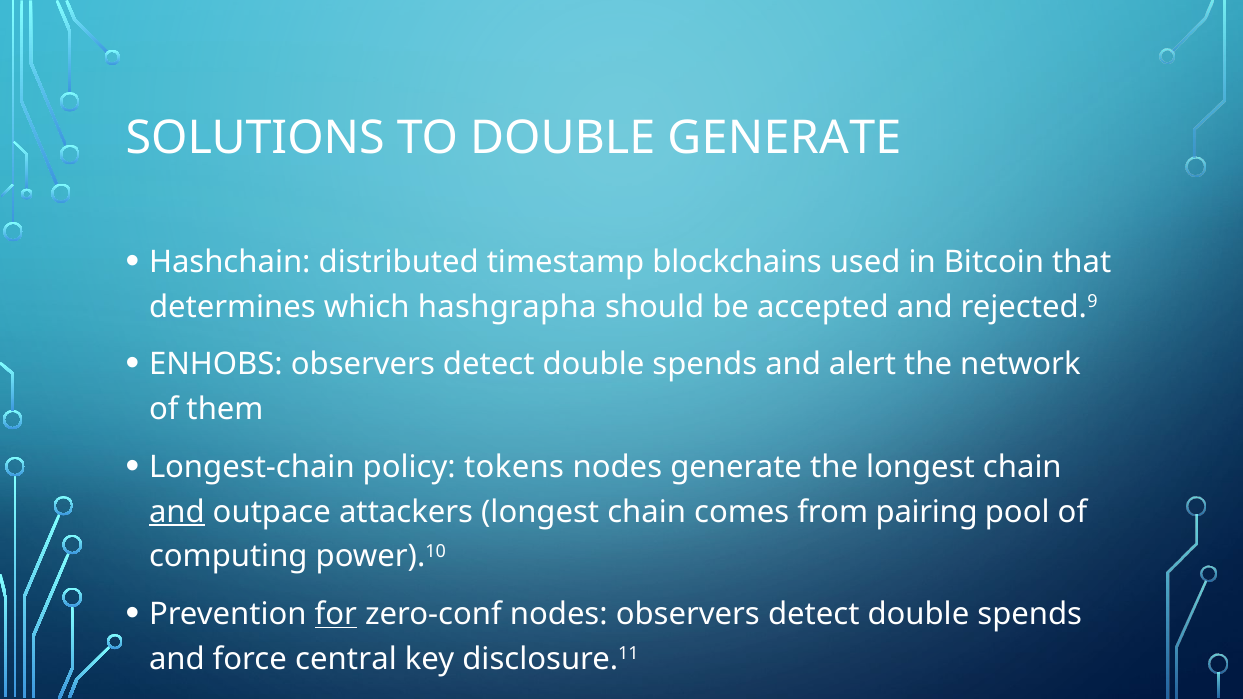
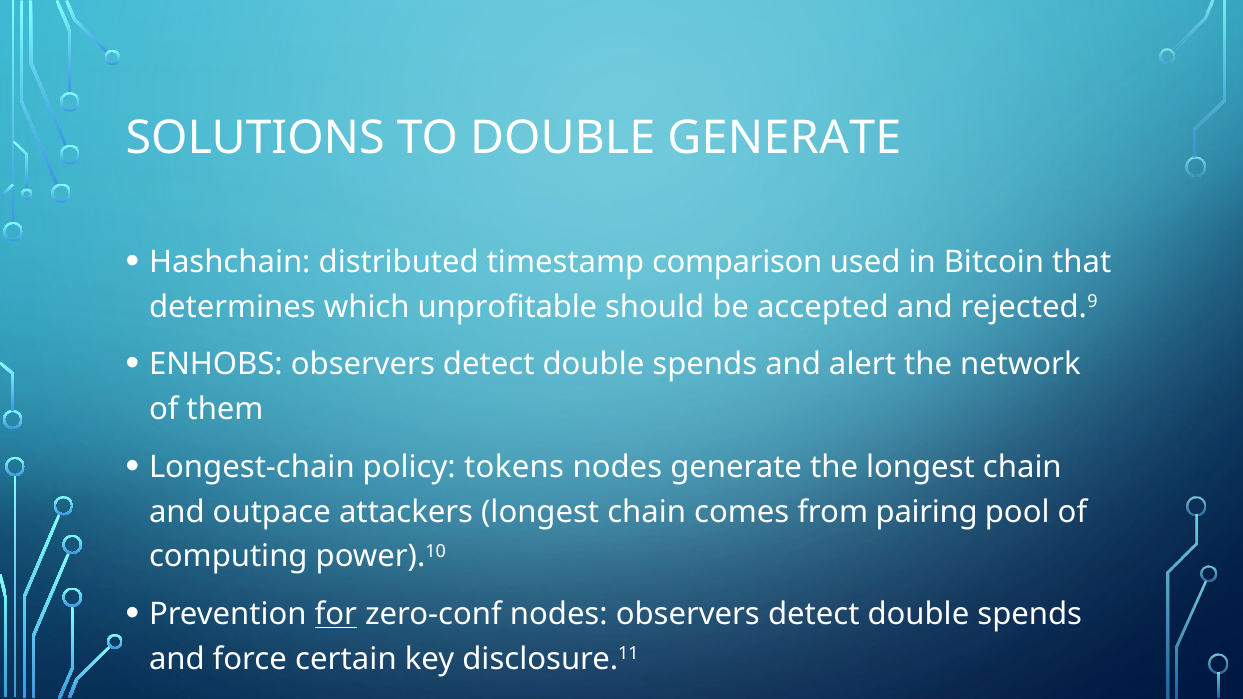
blockchains: blockchains -> comparison (737, 262)
hashgrapha: hashgrapha -> unprofitable (507, 307)
and underline: present -> none (177, 512)
central: central -> certain (346, 659)
